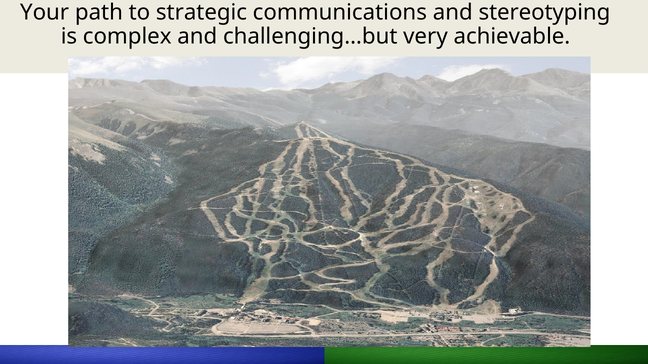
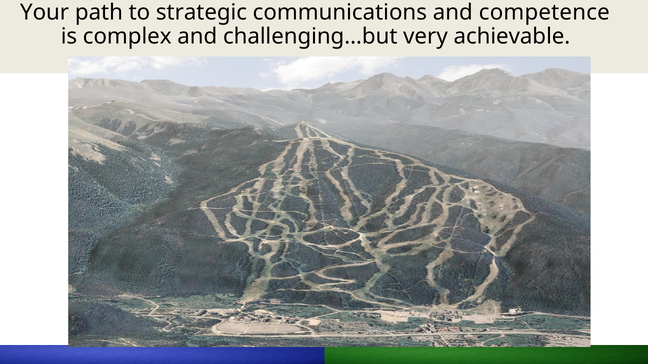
stereotyping: stereotyping -> competence (544, 12)
